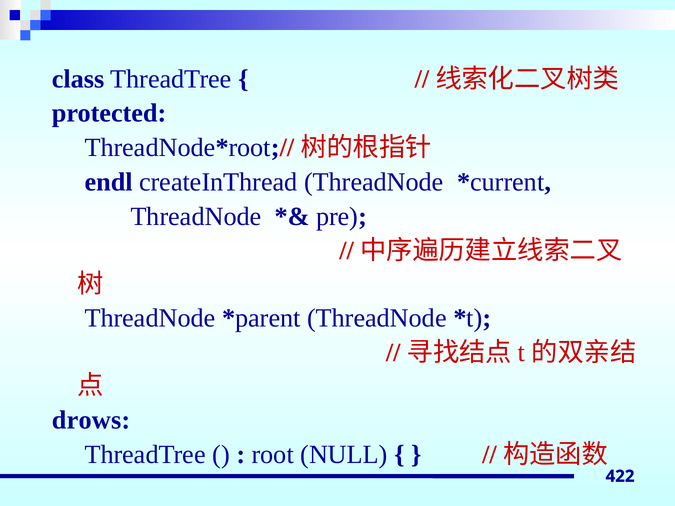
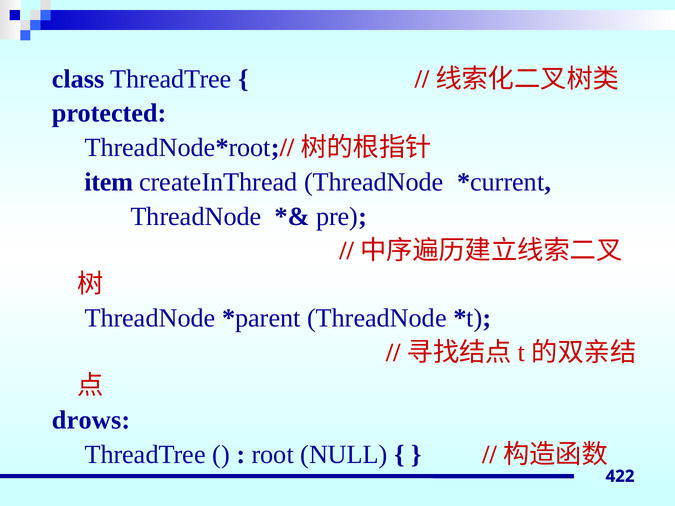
endl: endl -> item (109, 182)
